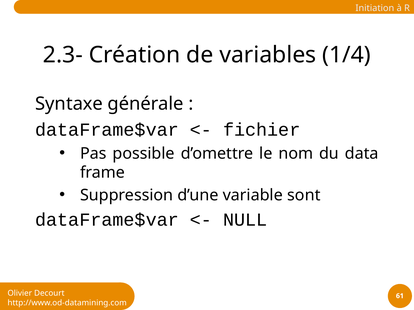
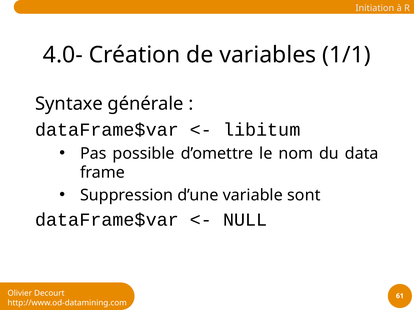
2.3-: 2.3- -> 4.0- (63, 55)
1/4: 1/4 -> 1/1 (347, 55)
fichier: fichier -> libitum (262, 130)
